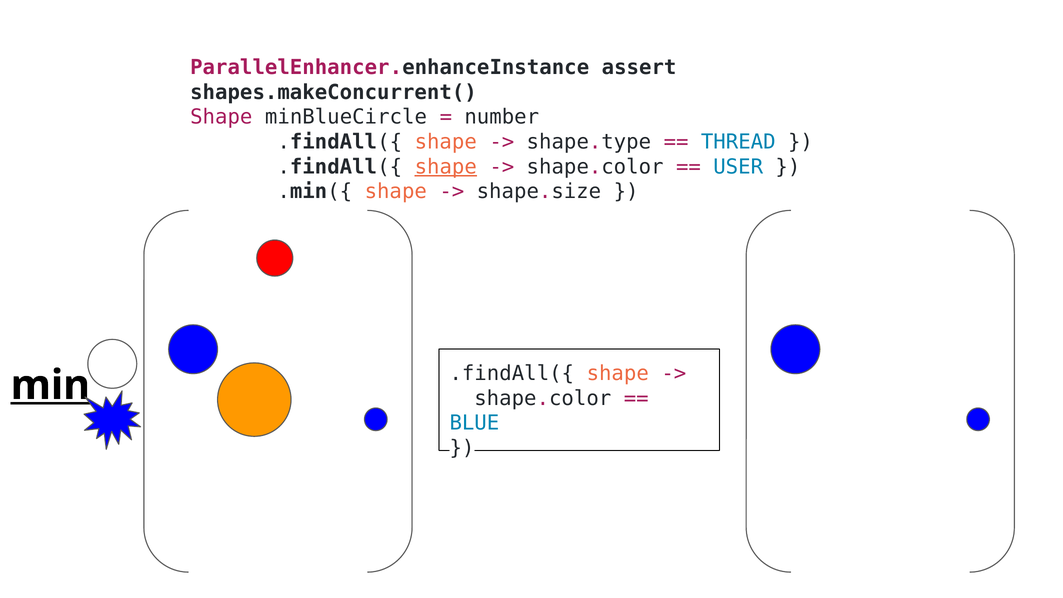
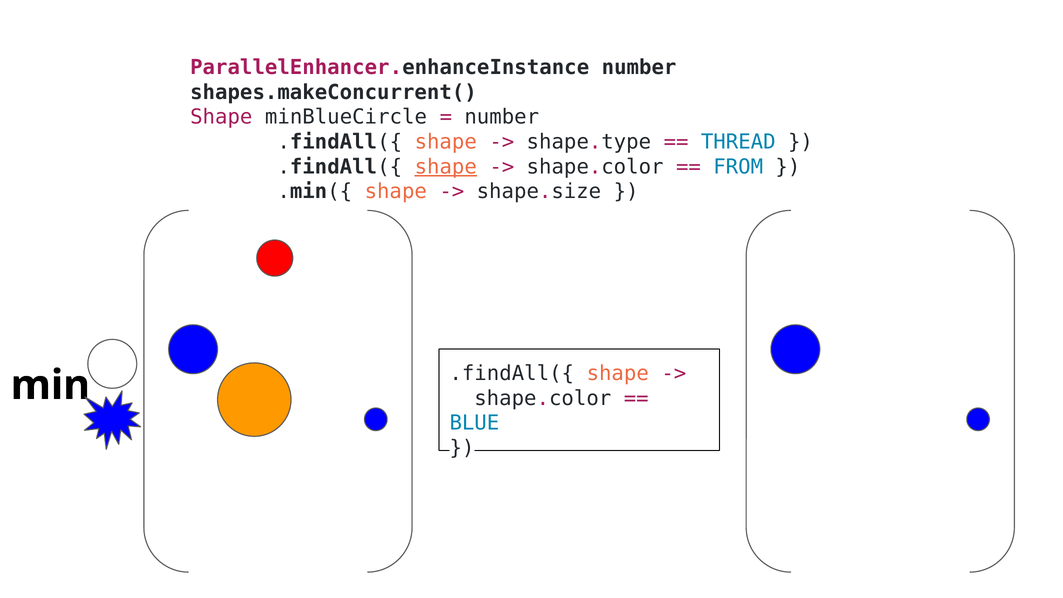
ParallelEnhancer.enhanceInstance assert: assert -> number (639, 67)
USER: USER -> FROM (738, 167)
min underline: present -> none (50, 385)
